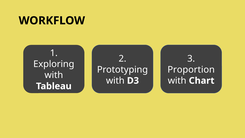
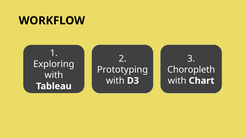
Proportion: Proportion -> Choropleth (191, 70)
